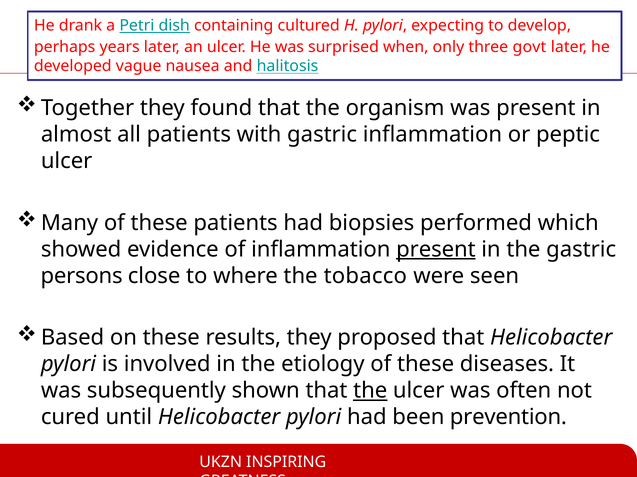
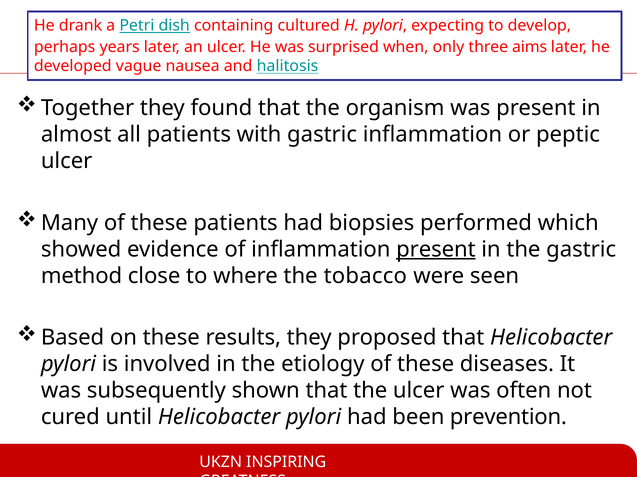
govt: govt -> aims (530, 47)
persons: persons -> method (82, 276)
the underline: present -> none (370, 391)
